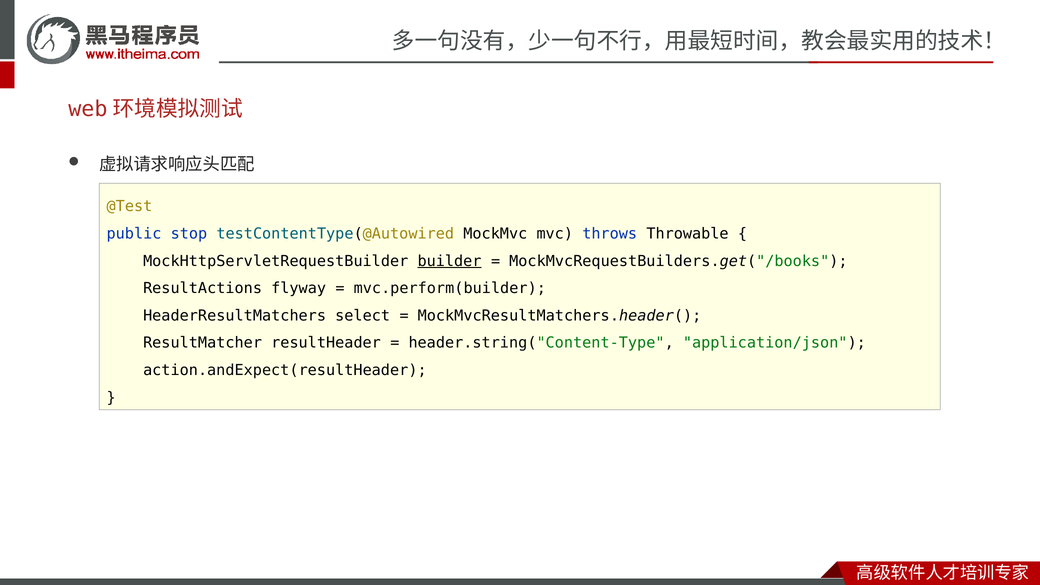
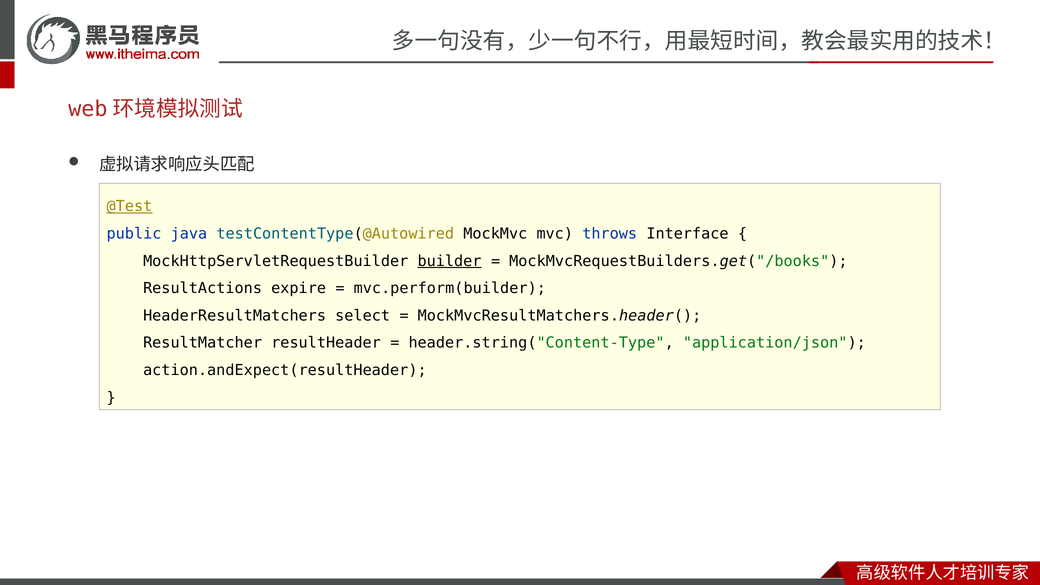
@Test underline: none -> present (129, 206)
stop: stop -> java (189, 234)
Throwable: Throwable -> Interface (687, 234)
flyway: flyway -> expire (299, 288)
